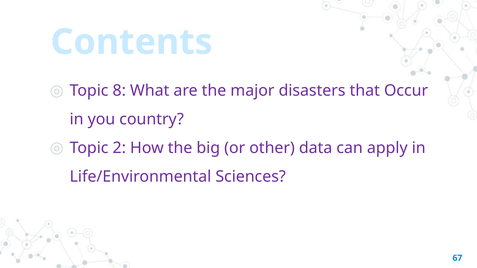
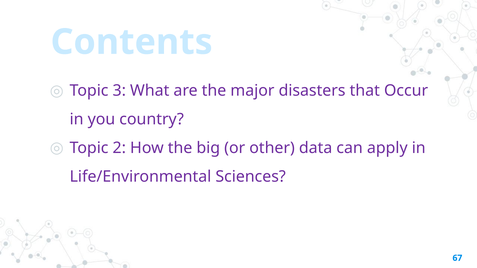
8: 8 -> 3 (119, 91)
